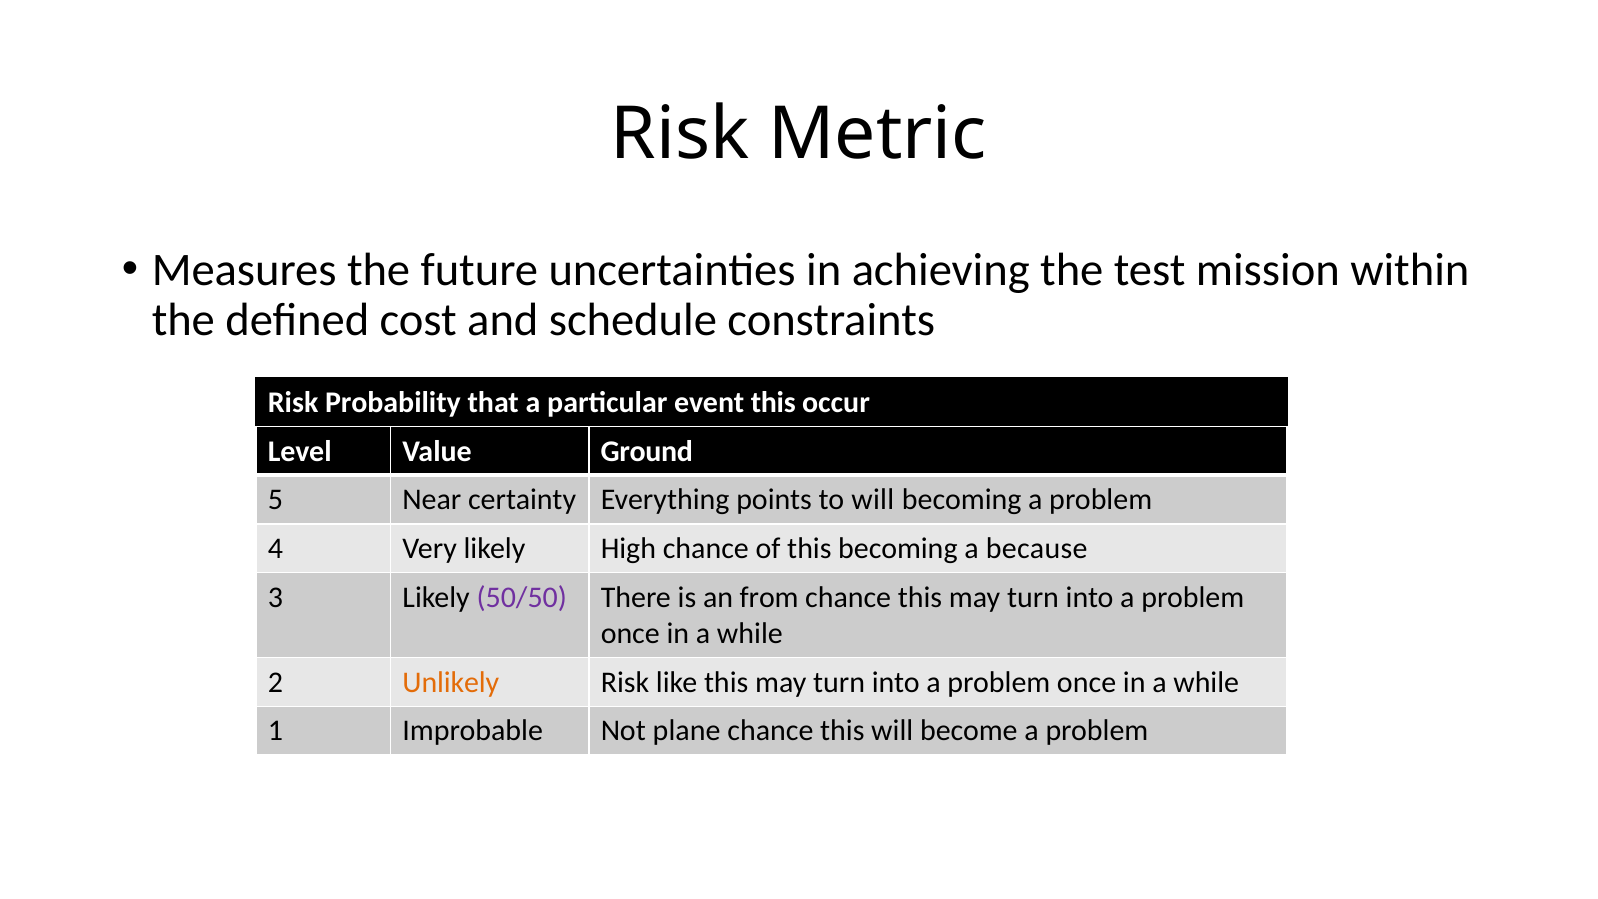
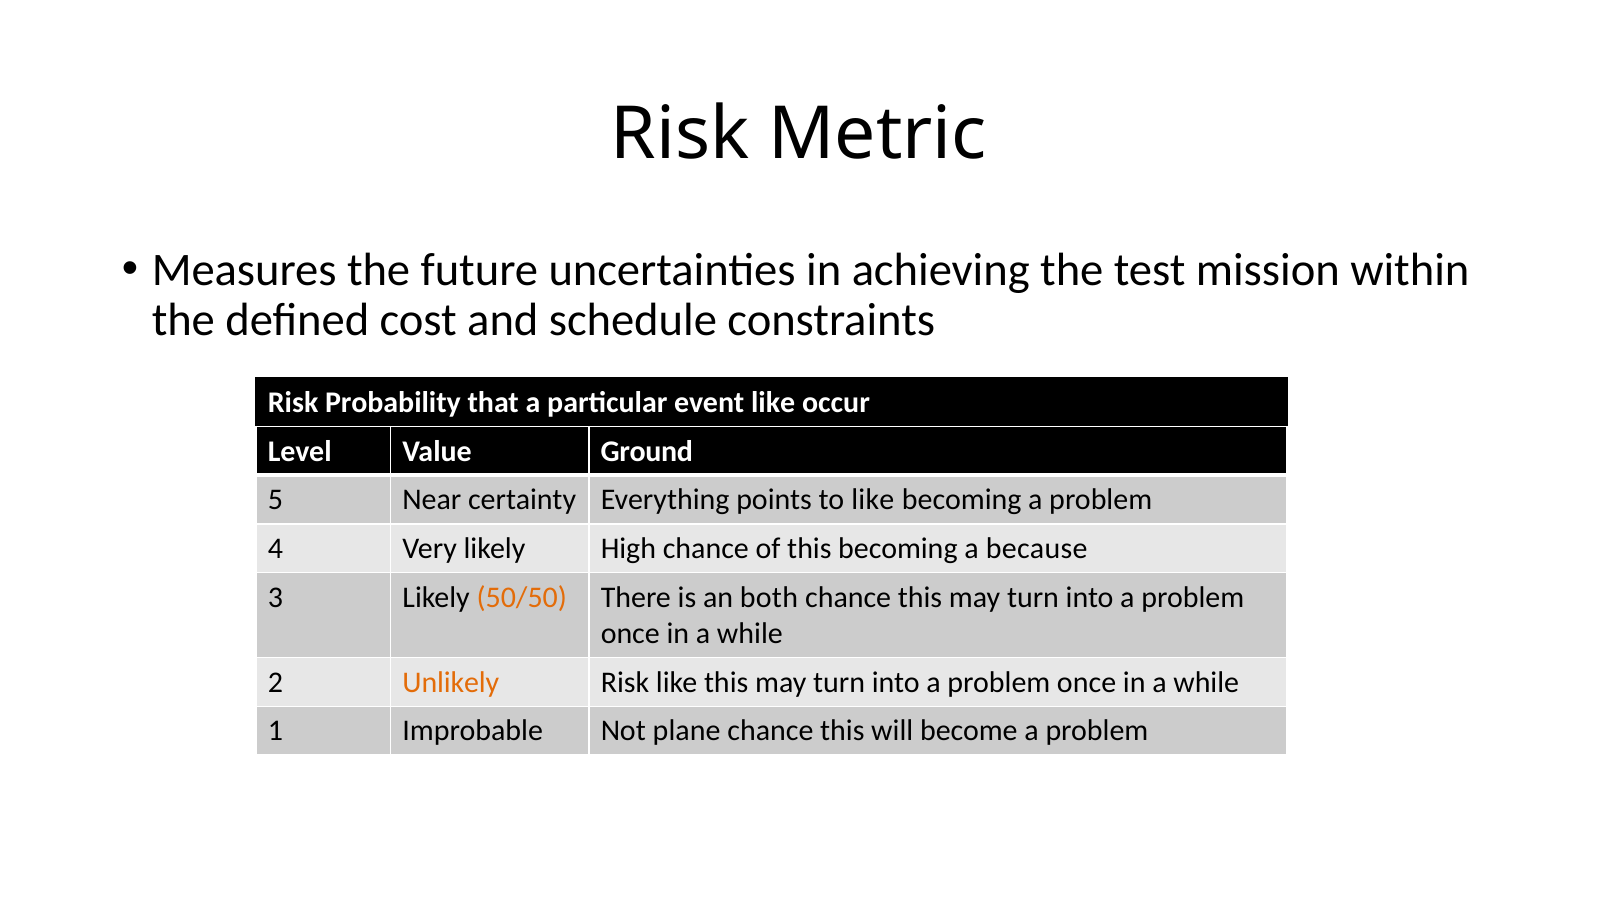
event this: this -> like (773, 403)
to will: will -> like (873, 500)
50/50 colour: purple -> orange (522, 597)
from: from -> both (769, 597)
